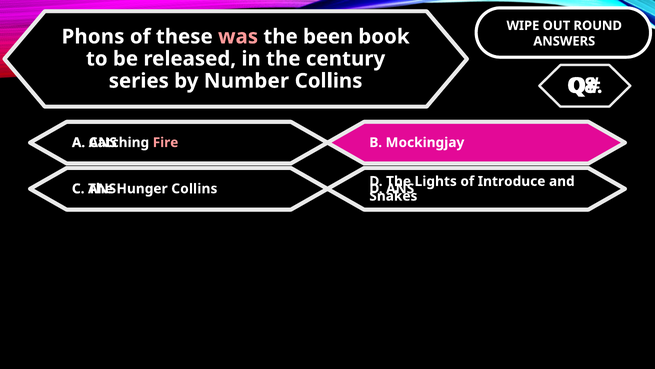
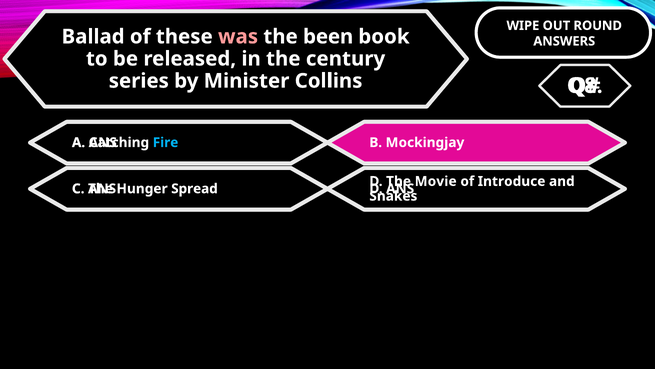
Phons: Phons -> Ballad (93, 37)
Number: Number -> Minister (247, 81)
Fire colour: pink -> light blue (166, 142)
Lights: Lights -> Movie (436, 181)
Hunger Collins: Collins -> Spread (194, 188)
